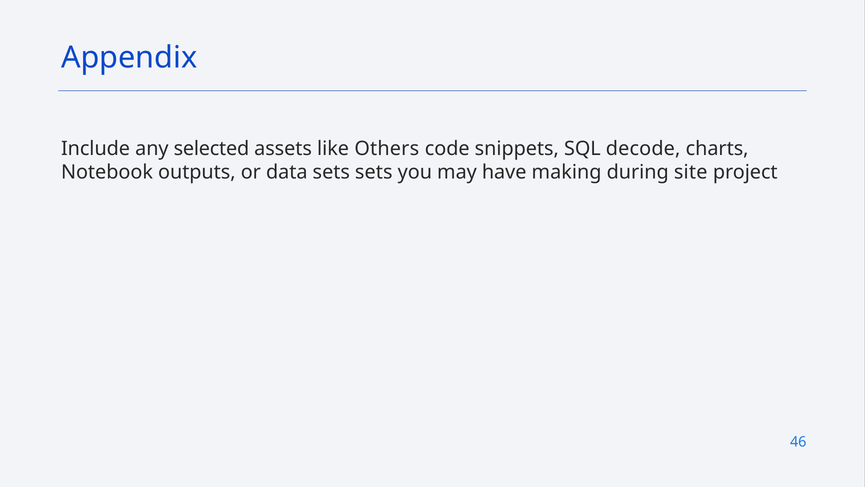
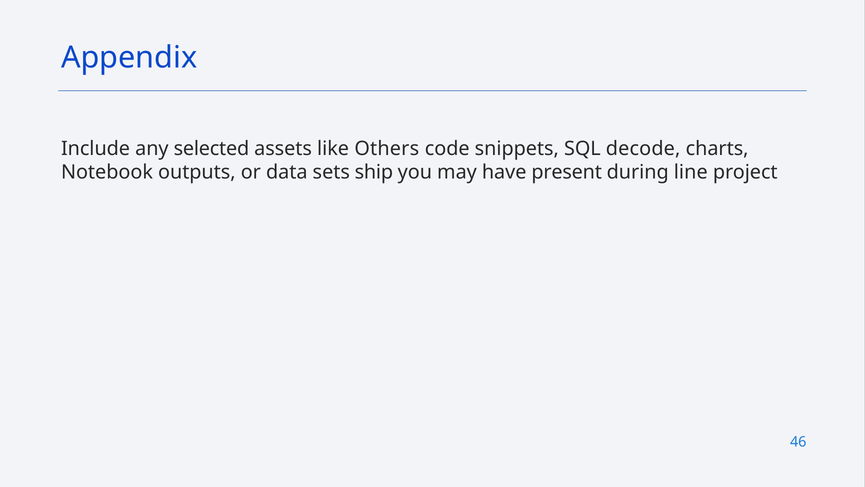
sets sets: sets -> ship (374, 172)
making: making -> present (567, 172)
site: site -> line (691, 172)
